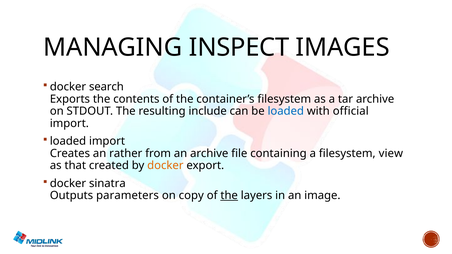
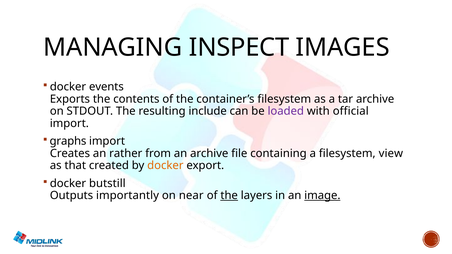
search: search -> events (106, 87)
loaded colour: blue -> purple (286, 111)
loaded: loaded -> graphs (68, 141)
sinatra: sinatra -> butstill (107, 184)
parameters: parameters -> importantly (128, 196)
copy: copy -> near (191, 196)
image underline: none -> present (322, 196)
